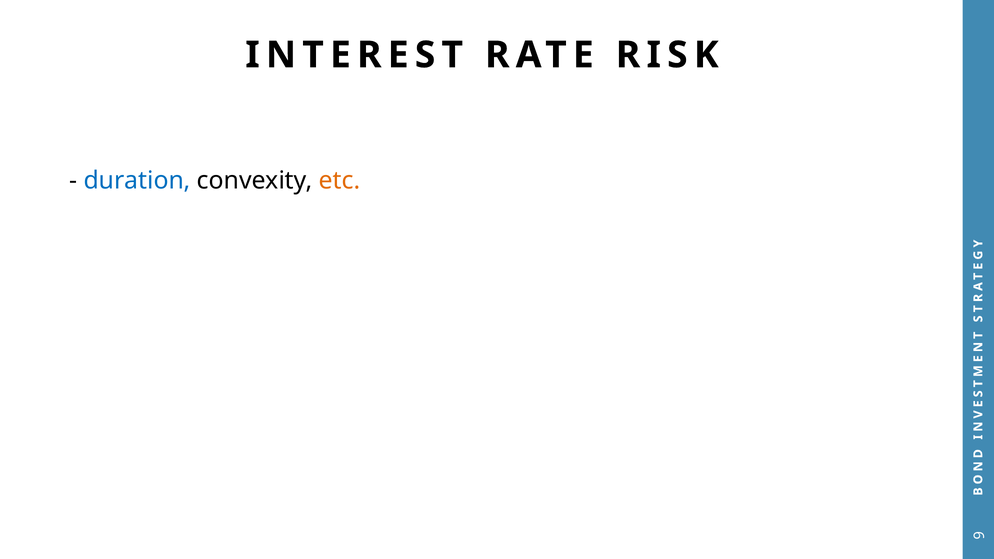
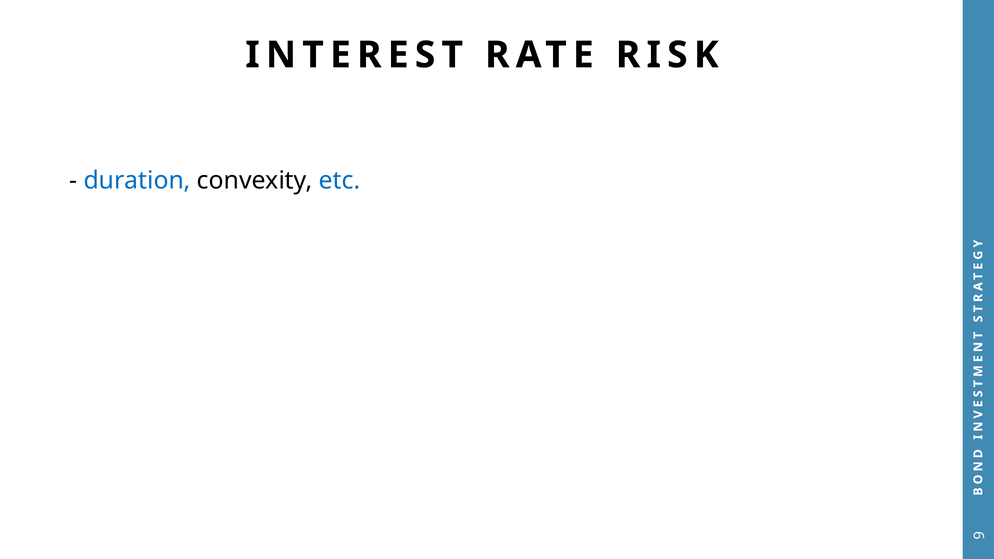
etc colour: orange -> blue (339, 181)
